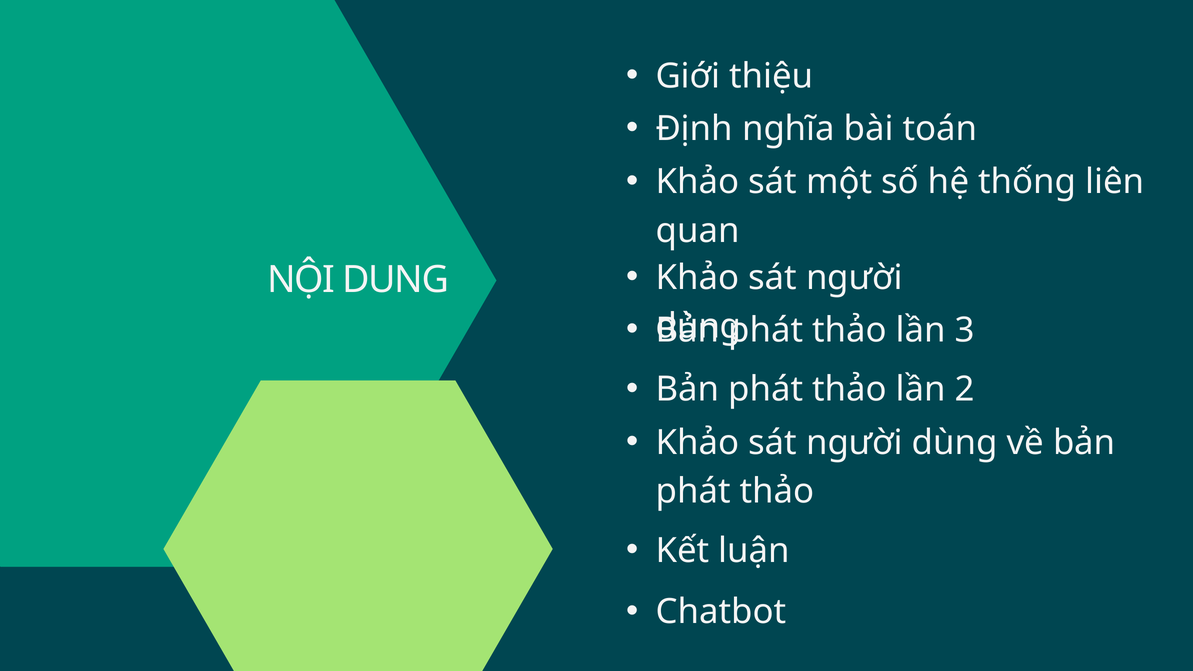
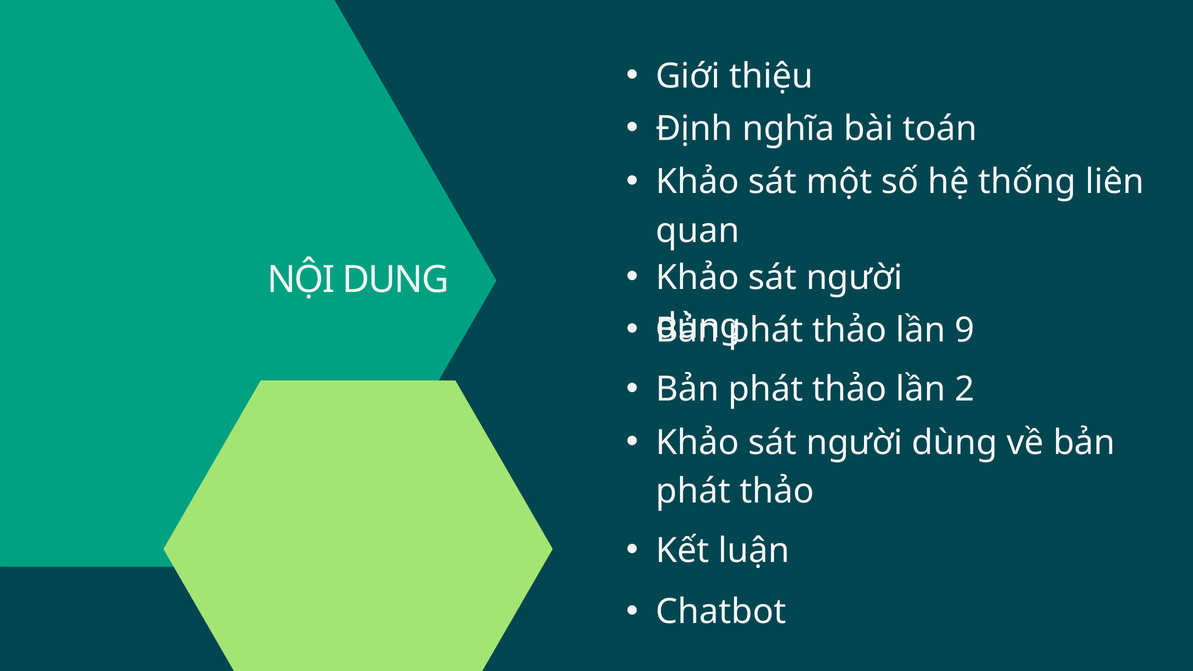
3: 3 -> 9 (965, 330)
